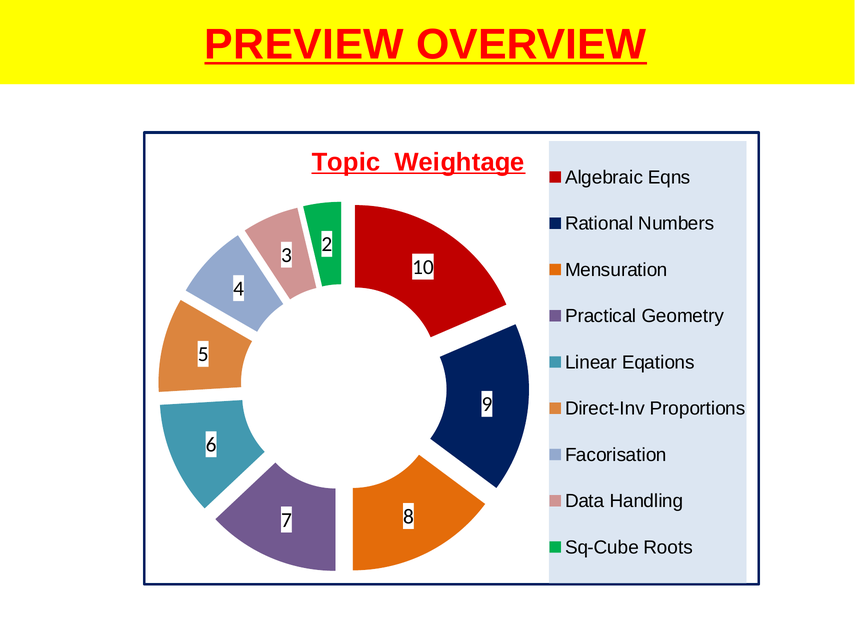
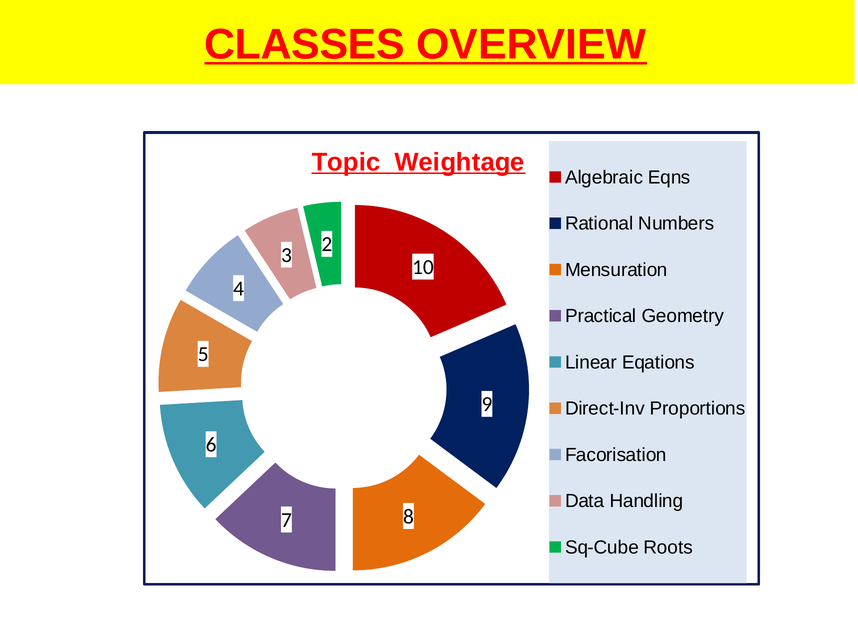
PREVIEW: PREVIEW -> CLASSES (304, 44)
